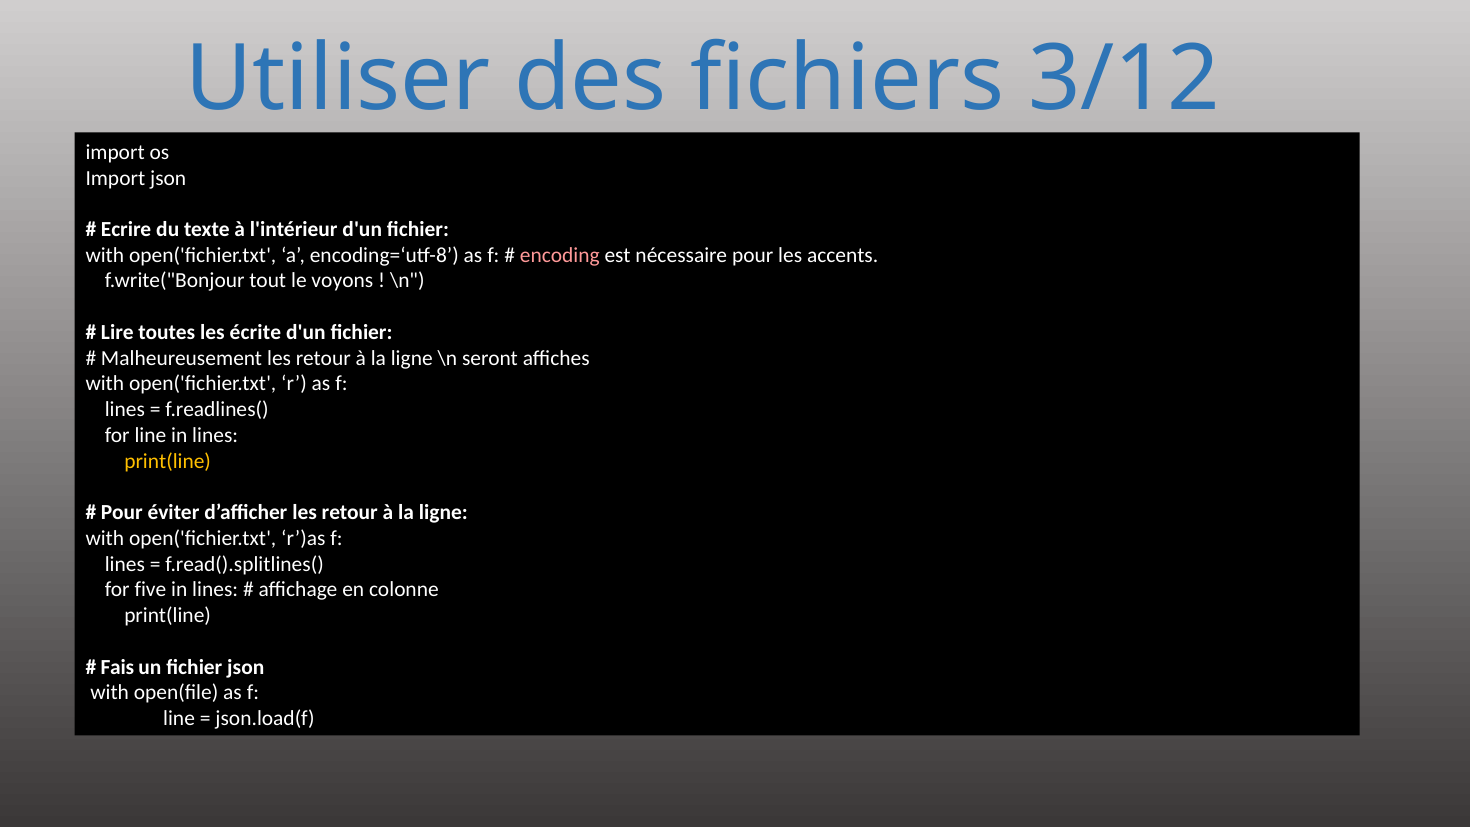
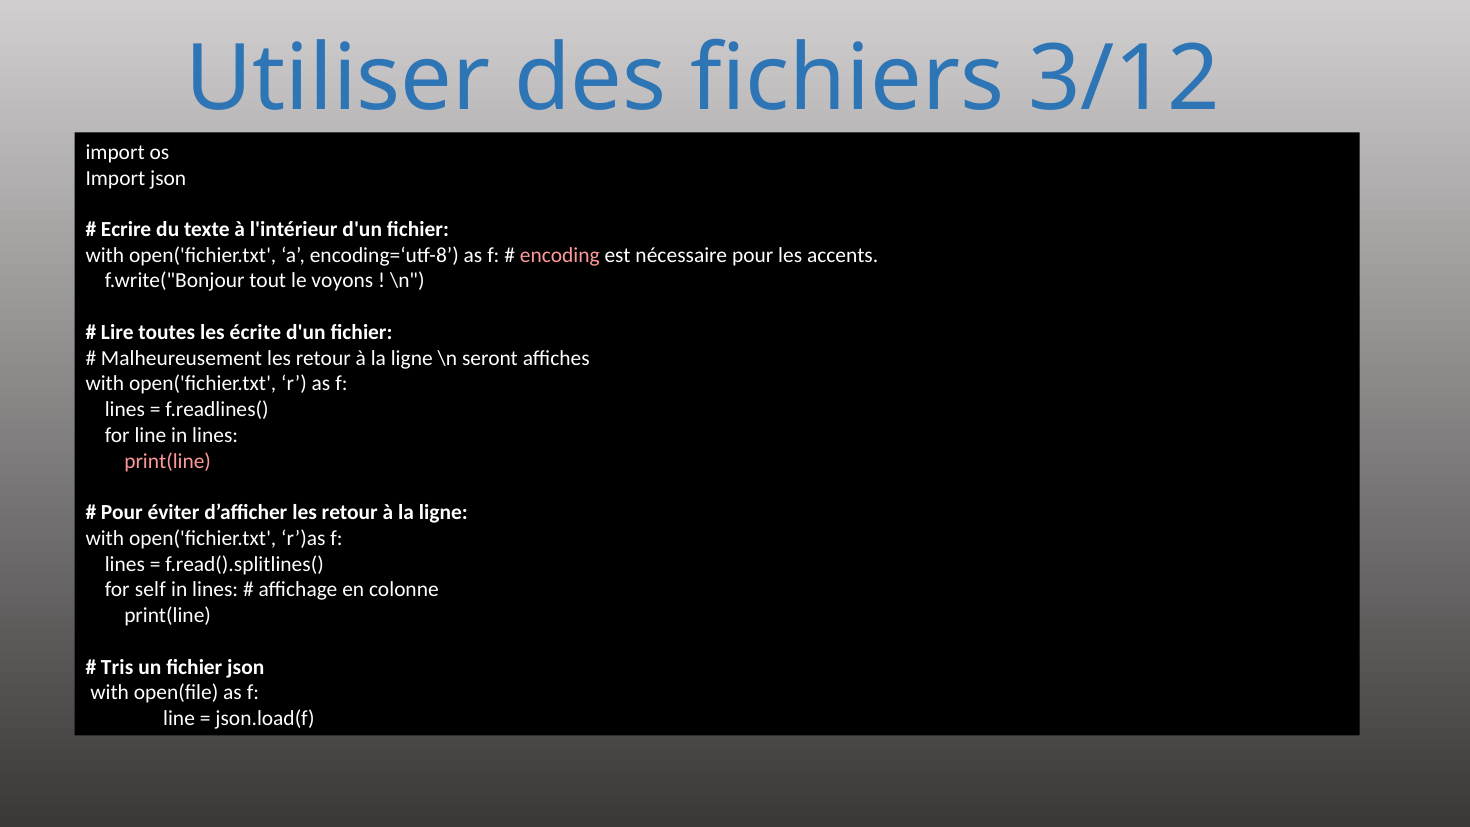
print(line colour: yellow -> pink (168, 461)
five: five -> self (150, 590)
Fais: Fais -> Tris (117, 667)
